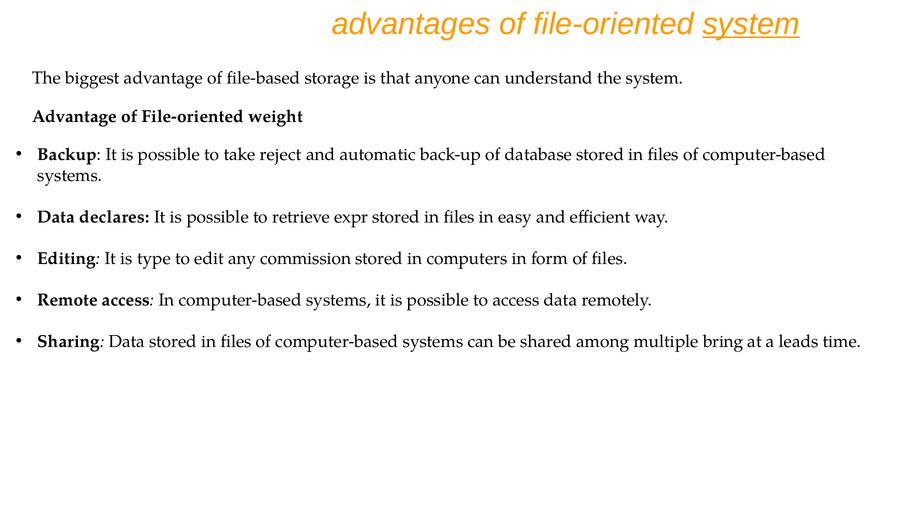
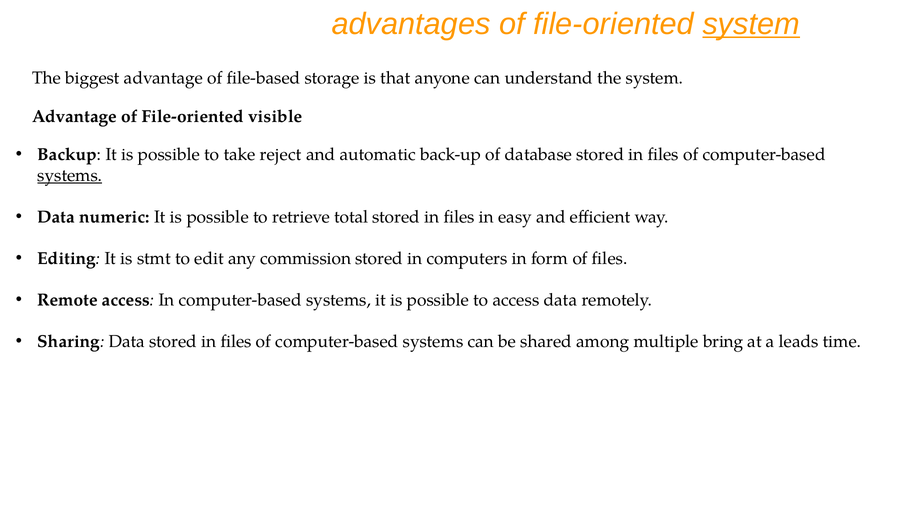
weight: weight -> visible (275, 116)
systems underline: none -> present (70, 175)
declares: declares -> numeric (114, 217)
expr: expr -> total (351, 217)
type: type -> stmt (154, 258)
